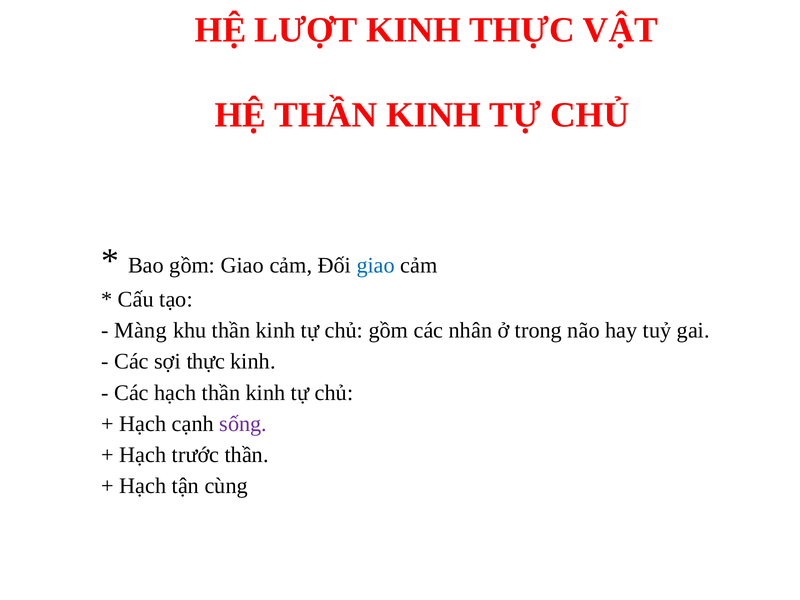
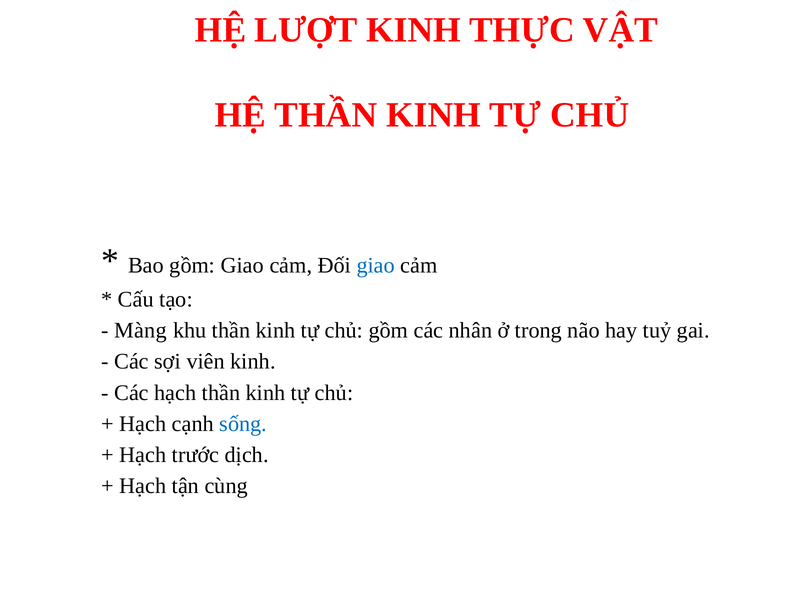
sợi thực: thực -> viên (206, 362)
sống colour: purple -> blue (243, 424)
trước thần: thần -> dịch (247, 455)
